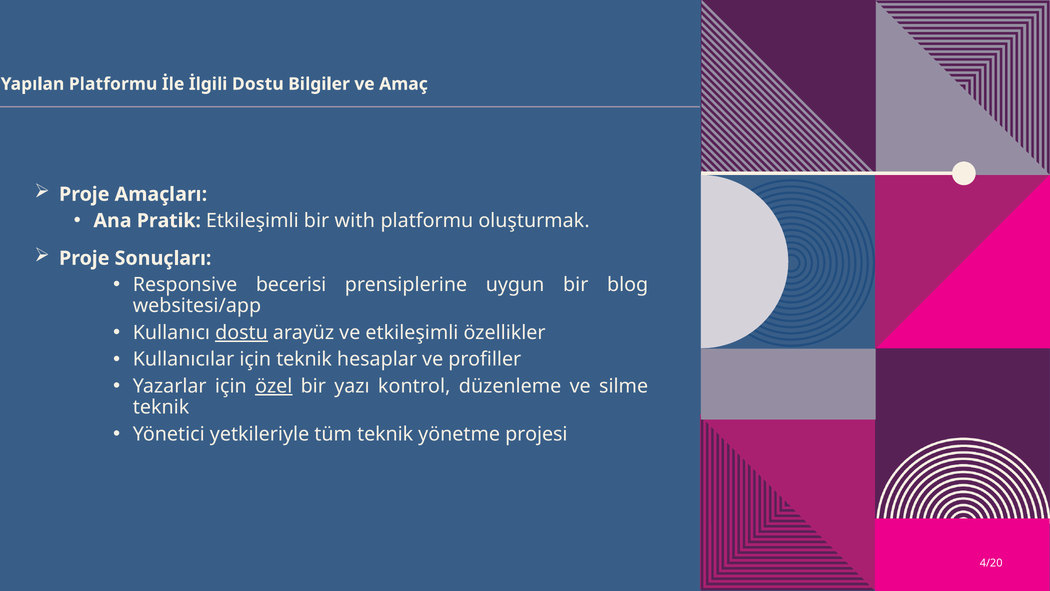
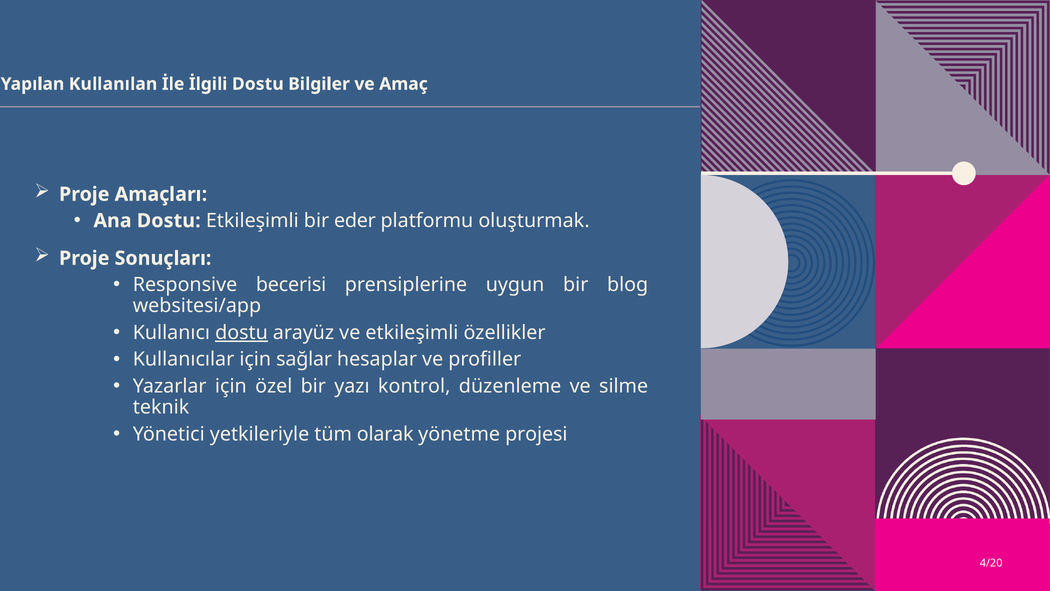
Yapılan Platformu: Platformu -> Kullanılan (113, 84)
Ana Pratik: Pratik -> Dostu (169, 221)
with: with -> eder (355, 221)
için teknik: teknik -> sağlar (304, 359)
özel underline: present -> none (274, 386)
tüm teknik: teknik -> olarak (385, 434)
